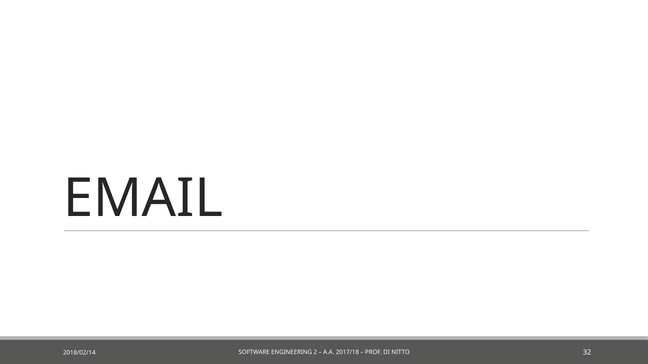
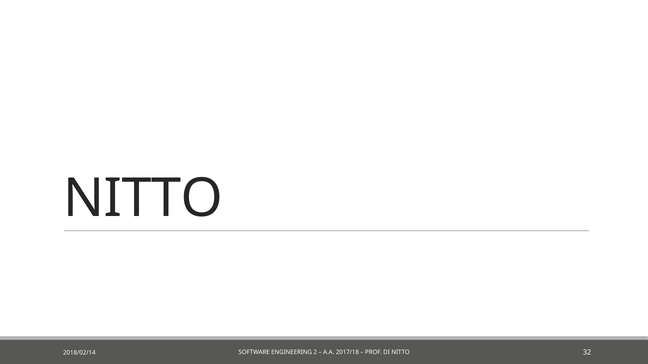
EMAIL: EMAIL -> NITTO (143, 199)
